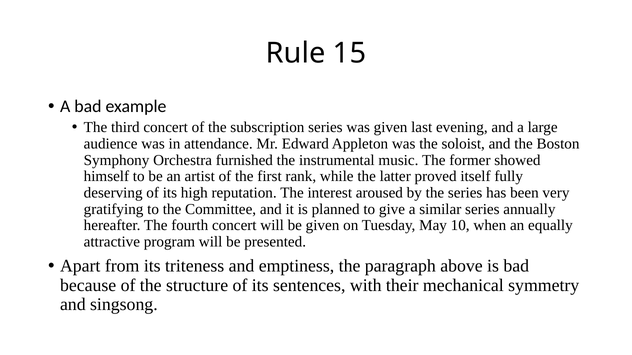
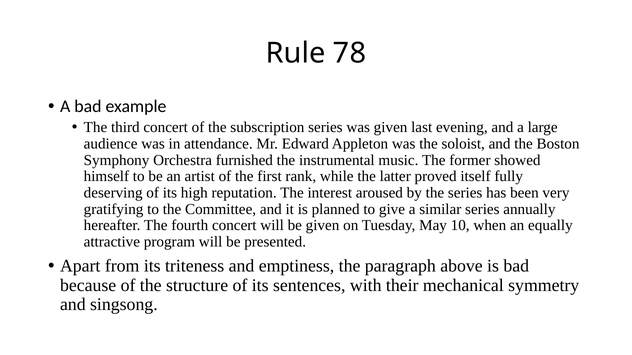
15: 15 -> 78 (350, 53)
